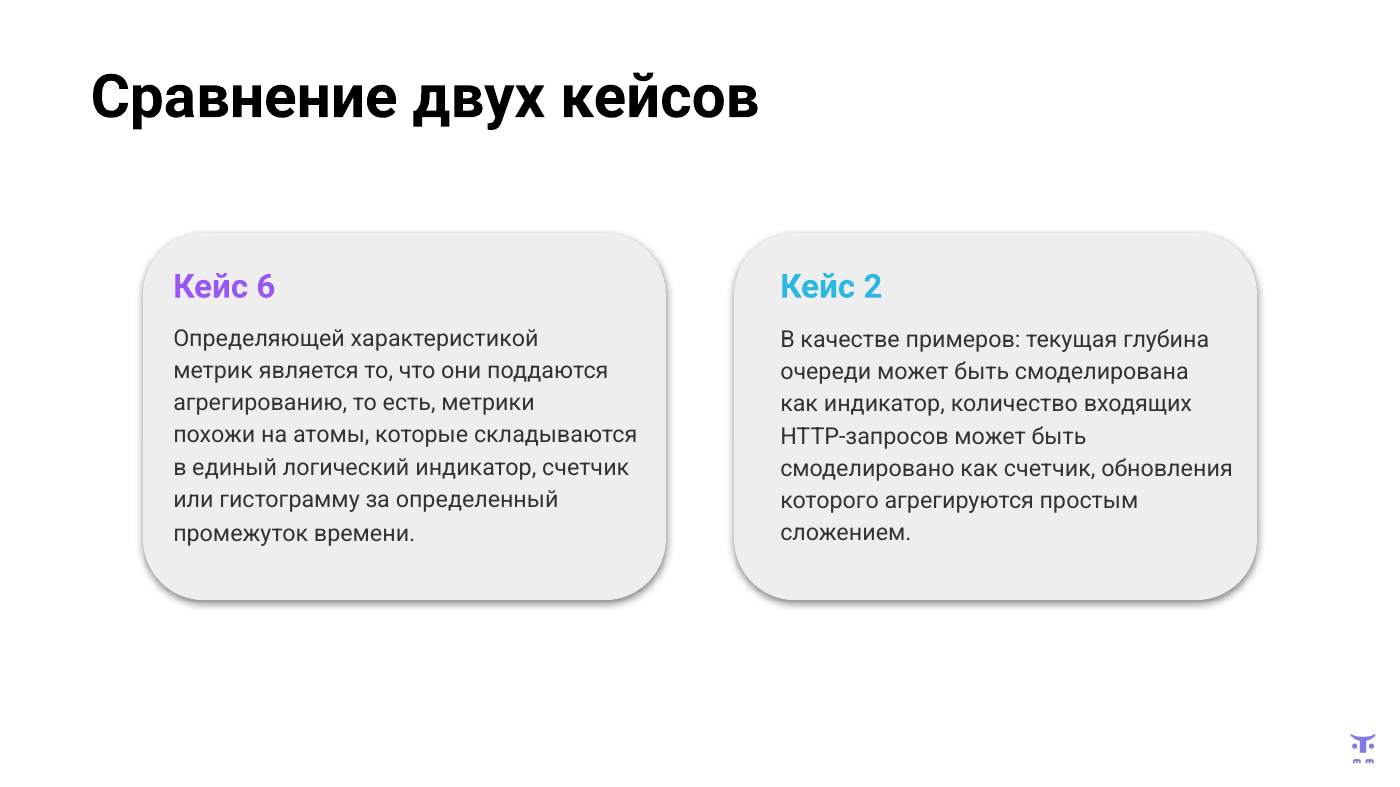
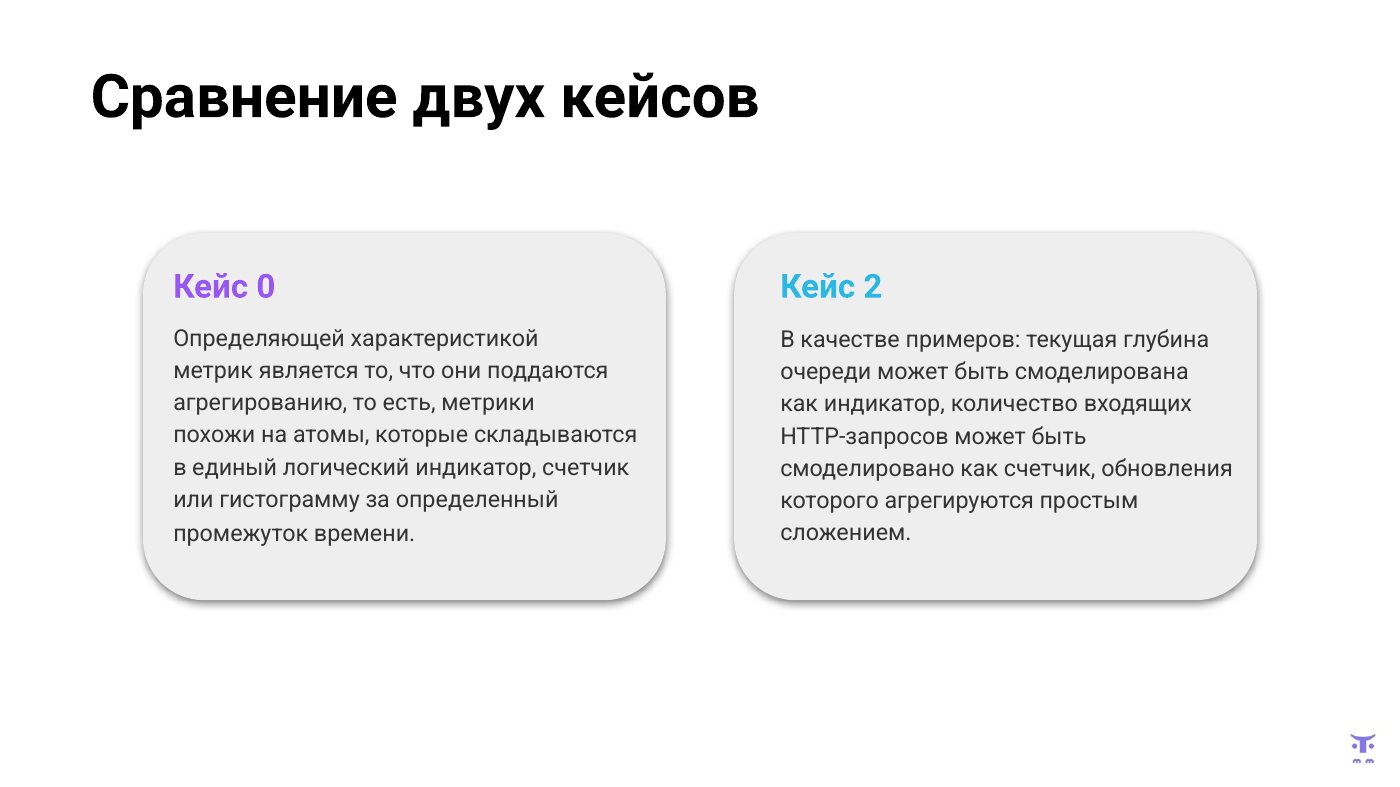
6: 6 -> 0 (266, 287)
